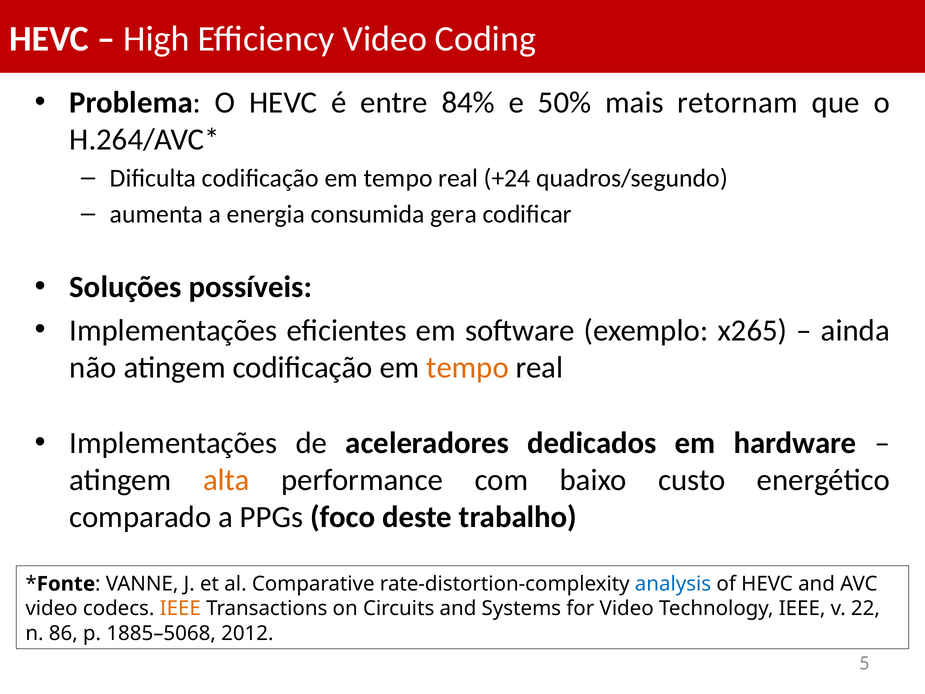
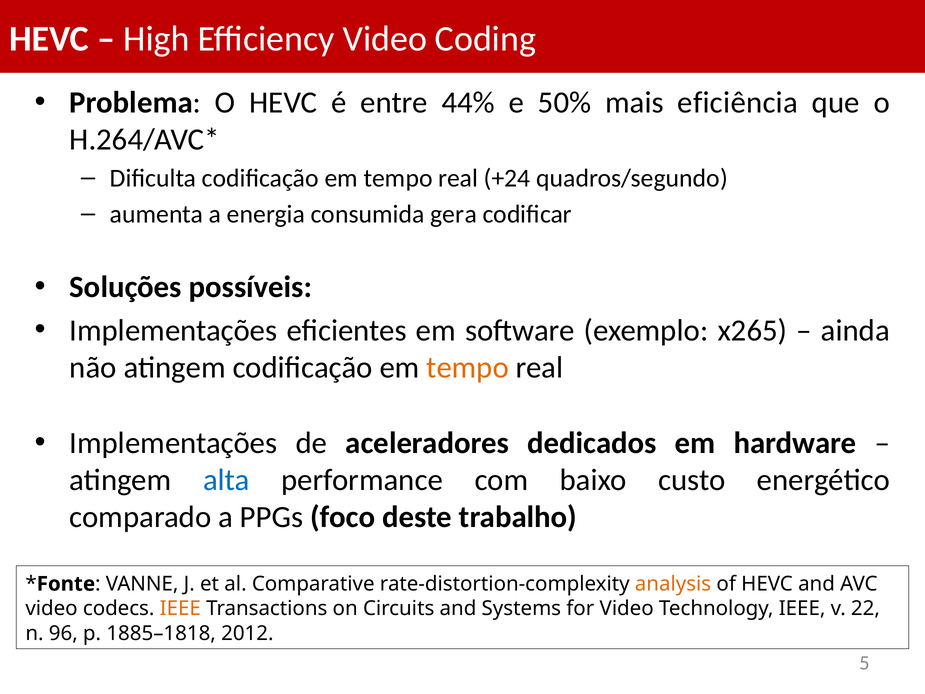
84%: 84% -> 44% (468, 103)
retornam: retornam -> eficiência (738, 103)
alta colour: orange -> blue (226, 480)
analysis colour: blue -> orange (673, 584)
86: 86 -> 96 (63, 633)
1885–5068: 1885–5068 -> 1885–1818 (161, 633)
